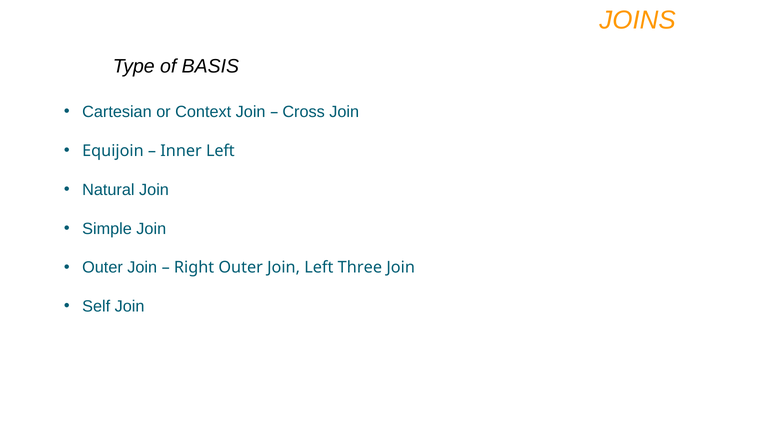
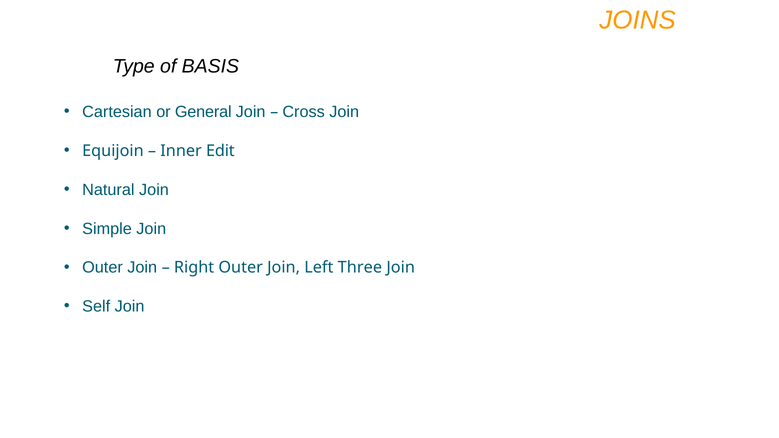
Context: Context -> General (203, 112)
Inner Left: Left -> Edit (220, 151)
